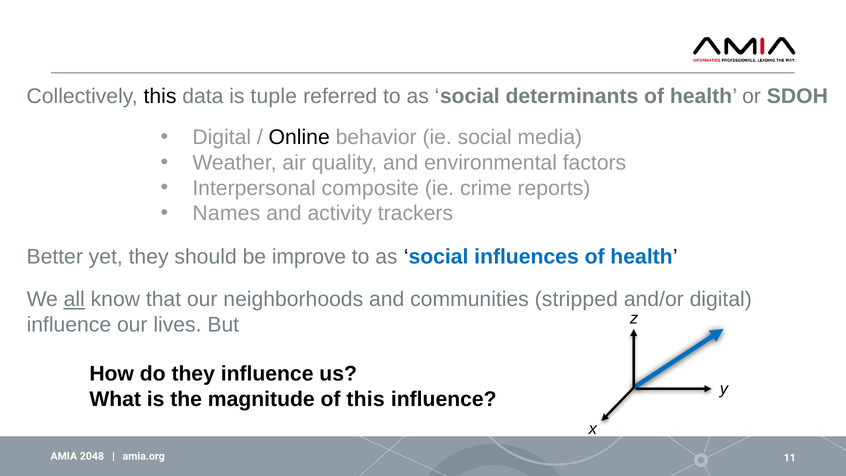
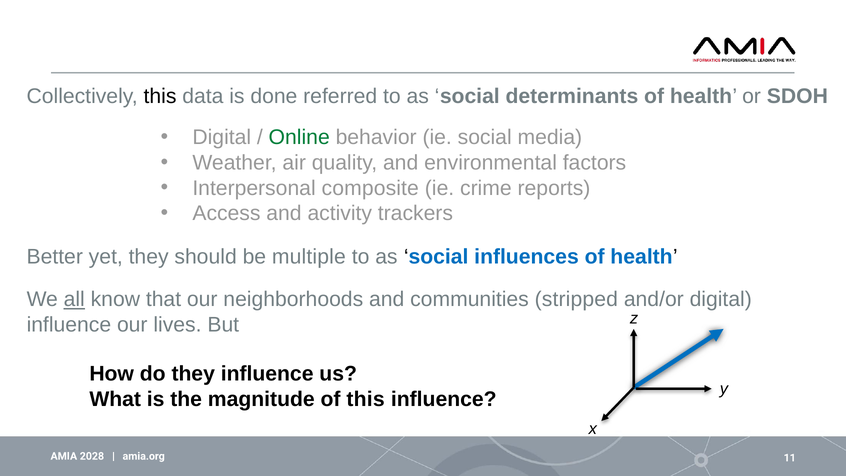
tuple: tuple -> done (274, 96)
Online colour: black -> green (299, 137)
Names: Names -> Access (226, 213)
improve: improve -> multiple (309, 257)
2048: 2048 -> 2028 (92, 456)
